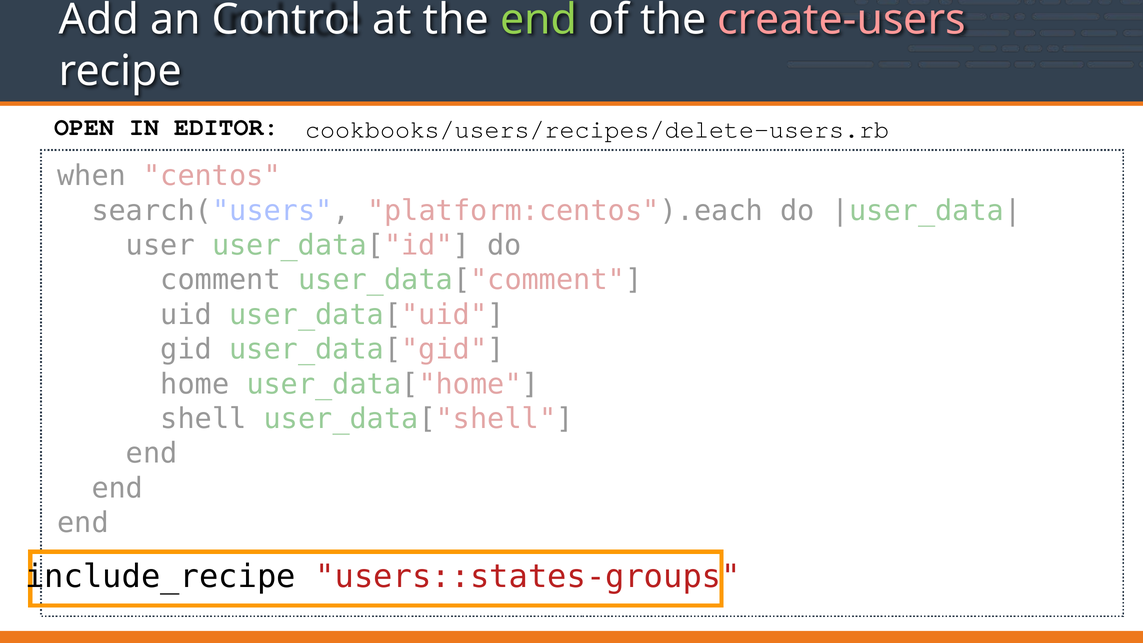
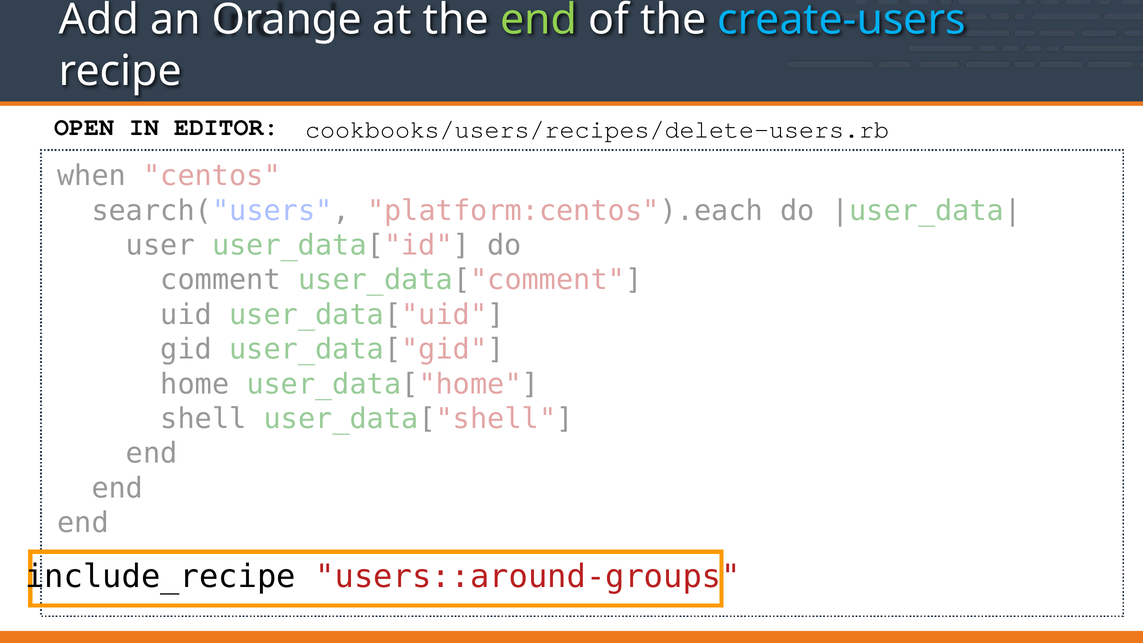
Control: Control -> Orange (287, 20)
create-users colour: pink -> light blue (842, 20)
users::states-groups: users::states-groups -> users::around-groups (528, 576)
